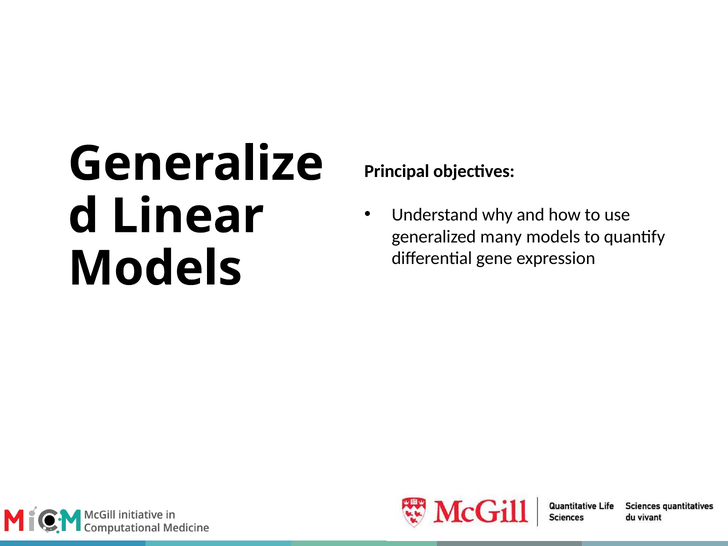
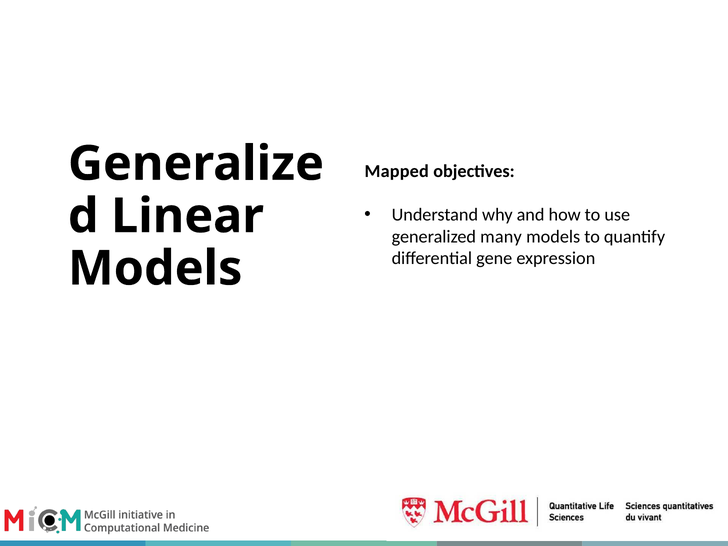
Principal: Principal -> Mapped (397, 171)
